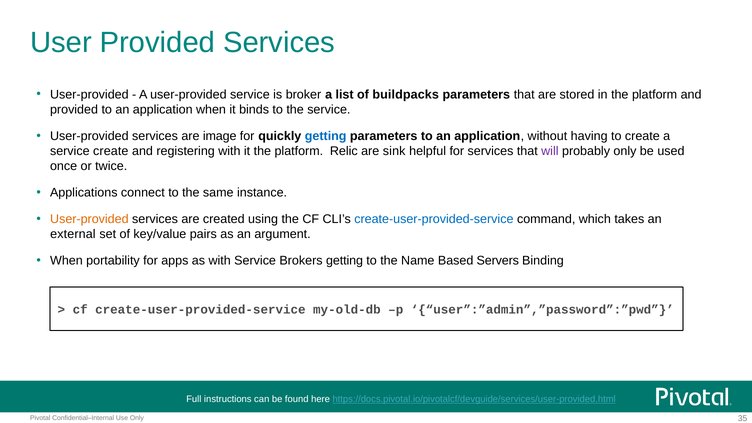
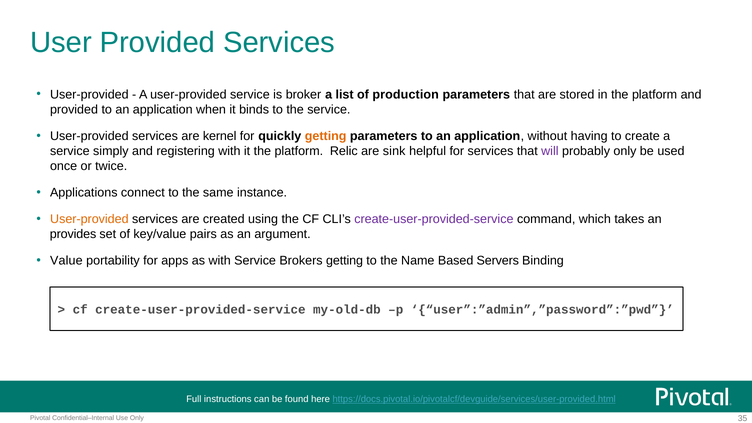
buildpacks: buildpacks -> production (406, 95)
image: image -> kernel (220, 136)
getting colour: blue -> orange (326, 136)
service create: create -> simply (111, 151)
create-user-provided-service colour: blue -> purple (434, 219)
external: external -> provides (73, 234)
When: When -> Value (66, 261)
